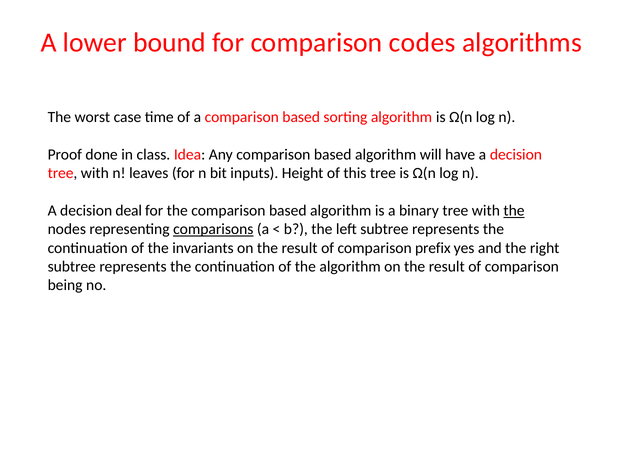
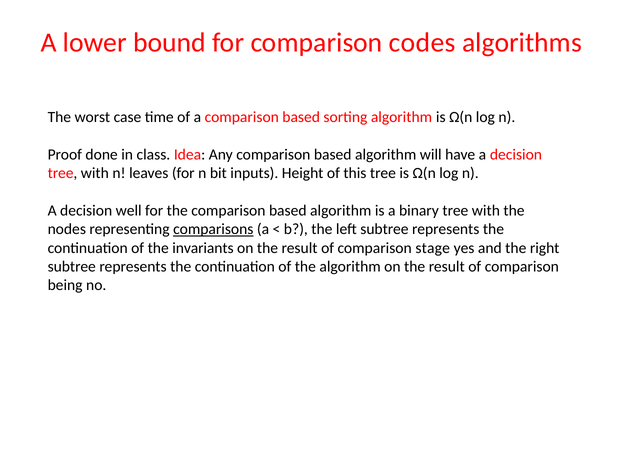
deal: deal -> well (129, 211)
the underline: present -> none (514, 211)
prefix: prefix -> stage (433, 248)
